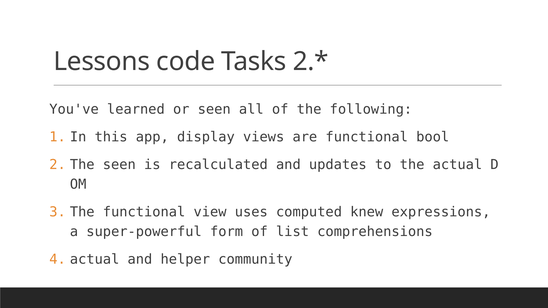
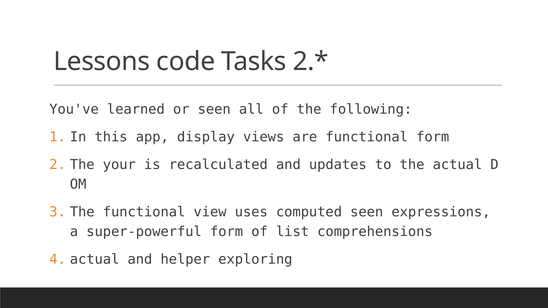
functional bool: bool -> form (433, 137)
The seen: seen -> your (119, 165)
computed knew: knew -> seen (367, 212)
community: community -> exploring (255, 260)
